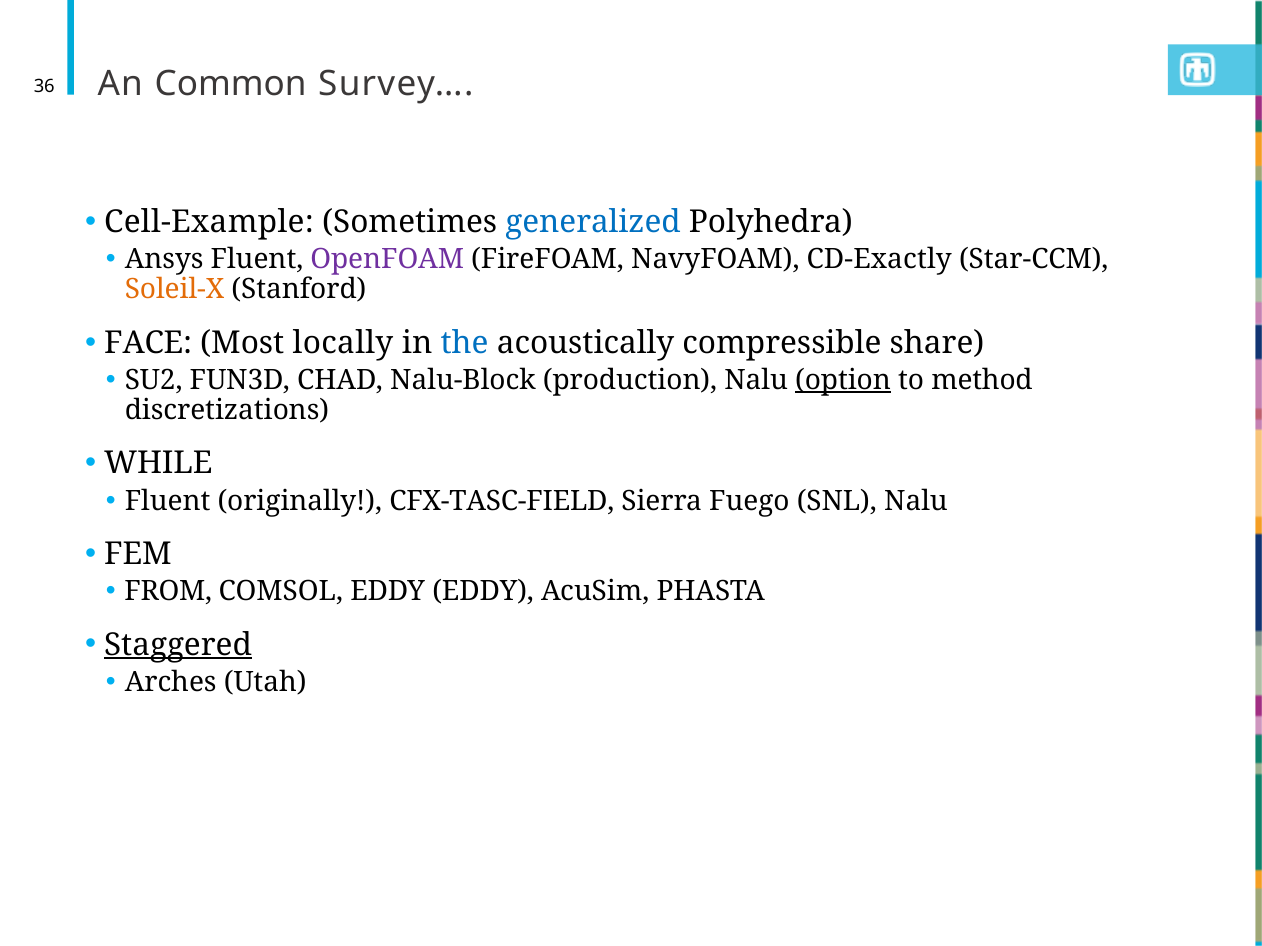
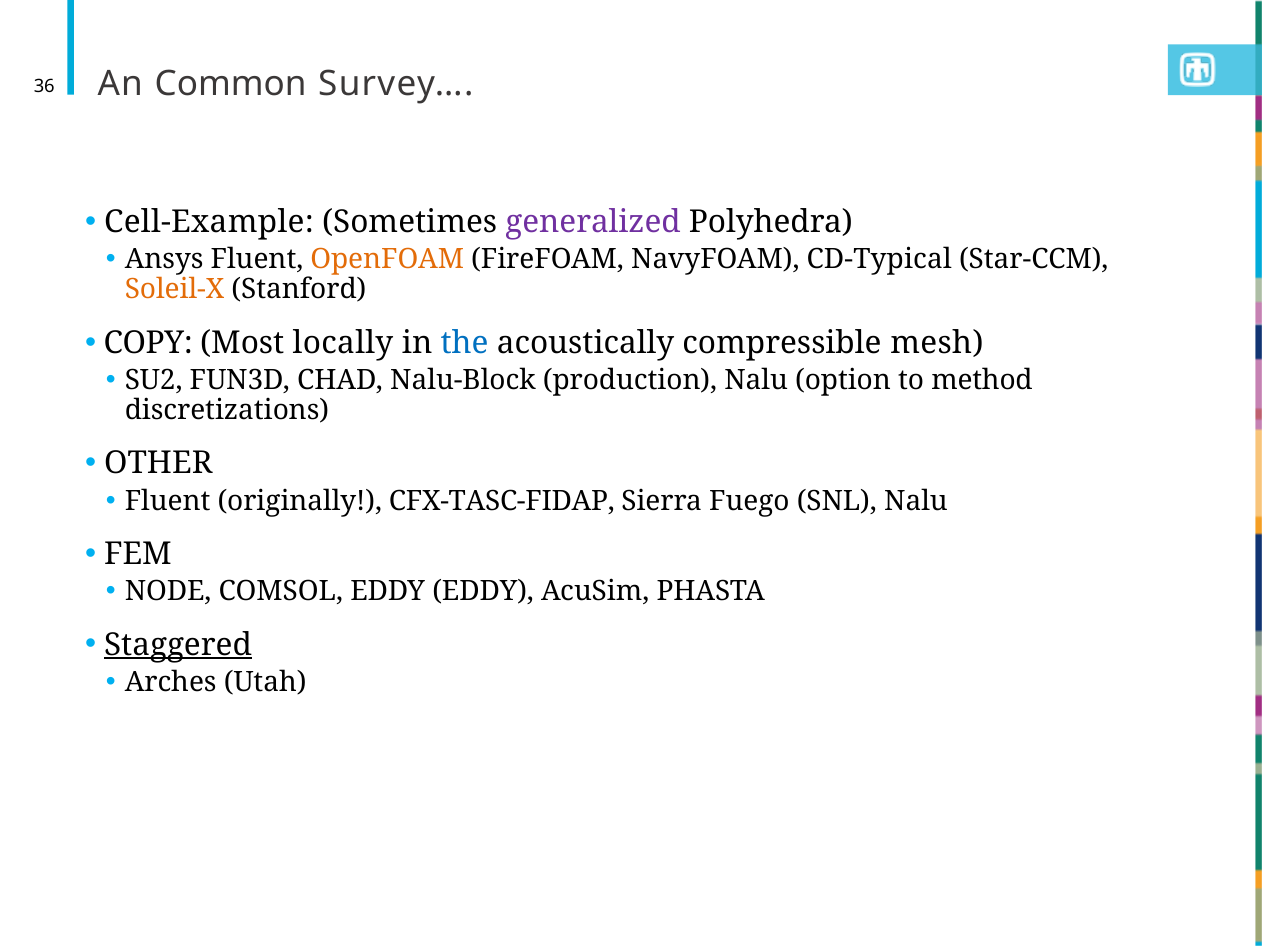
generalized colour: blue -> purple (593, 222)
OpenFOAM colour: purple -> orange (387, 260)
CD-Exactly: CD-Exactly -> CD-Typical (879, 260)
FACE: FACE -> COPY (148, 343)
share: share -> mesh (937, 343)
option underline: present -> none (843, 380)
WHILE: WHILE -> OTHER (158, 464)
CFX-TASC-FIELD: CFX-TASC-FIELD -> CFX-TASC-FIDAP (502, 501)
FROM: FROM -> NODE (168, 592)
